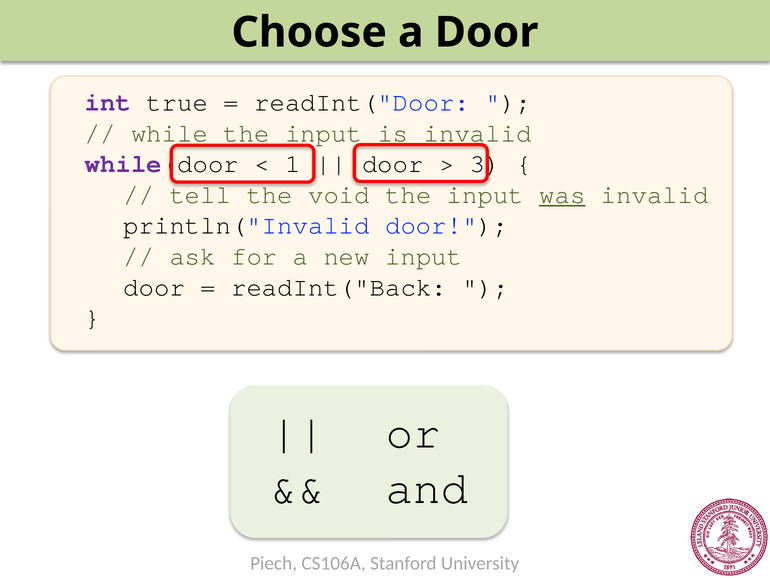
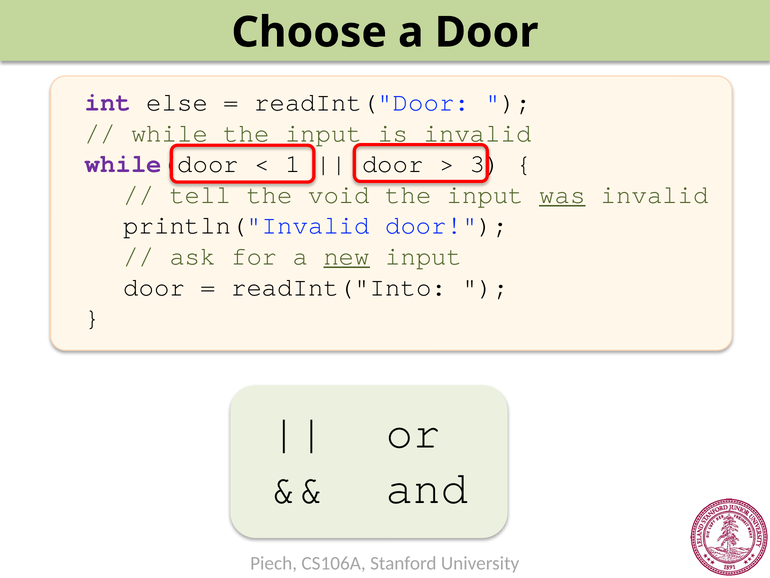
true: true -> else (177, 102)
new underline: none -> present (347, 256)
readInt("Back: readInt("Back -> readInt("Into (339, 287)
